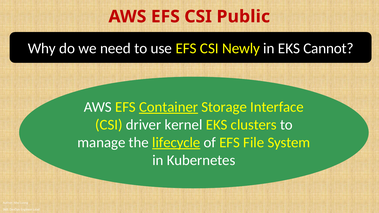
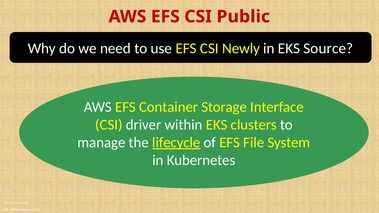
Cannot: Cannot -> Source (328, 49)
Container underline: present -> none (169, 107)
kernel: kernel -> within (184, 125)
